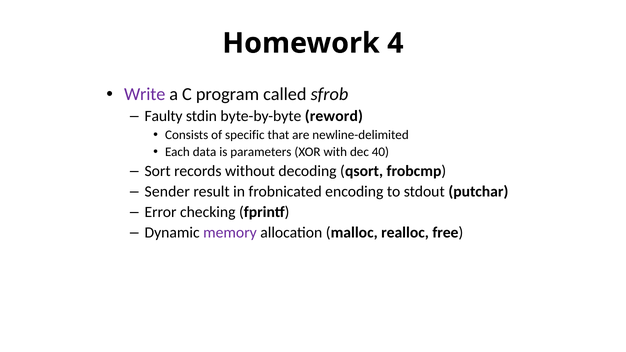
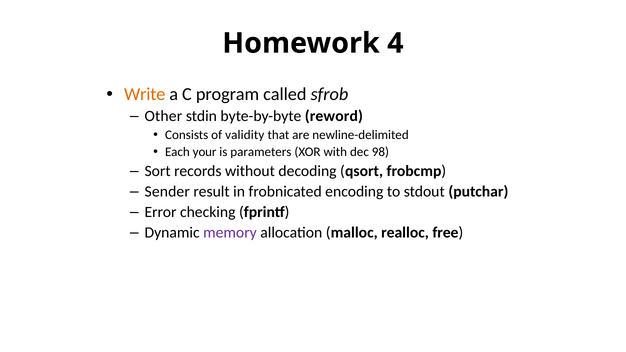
Write colour: purple -> orange (145, 94)
Faulty: Faulty -> Other (163, 116)
specific: specific -> validity (245, 135)
data: data -> your (205, 152)
40: 40 -> 98 (380, 152)
